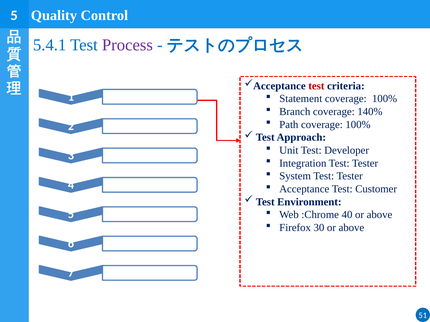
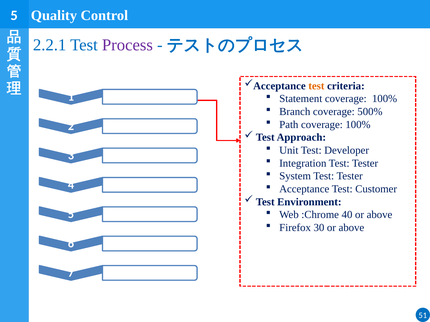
5.4.1: 5.4.1 -> 2.2.1 (50, 45)
test colour: red -> orange (316, 86)
140%: 140% -> 500% (370, 112)
